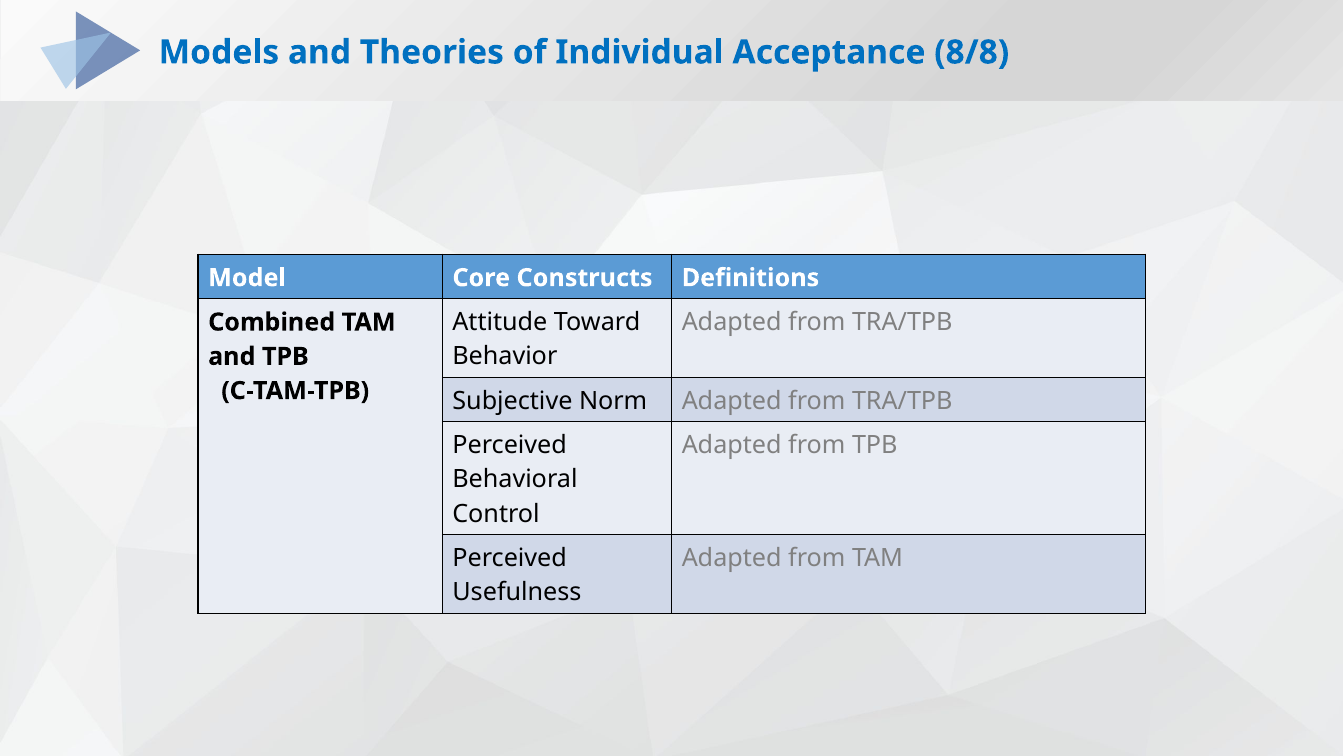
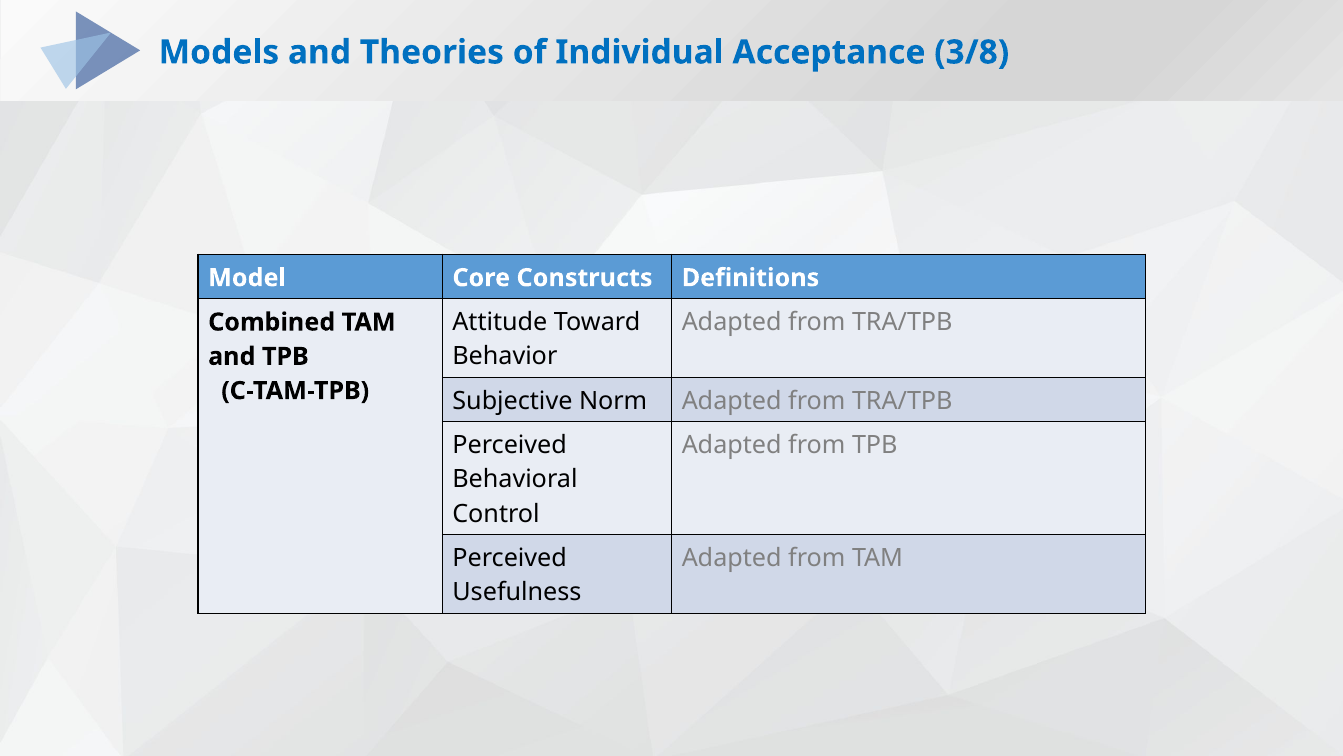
8/8: 8/8 -> 3/8 (972, 52)
